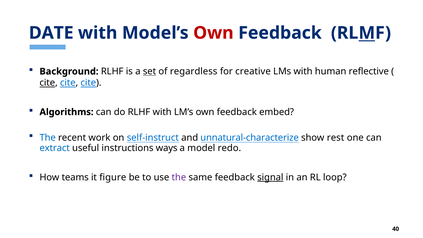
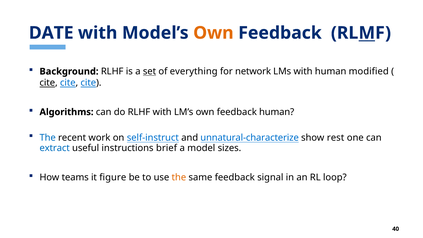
Own colour: red -> orange (213, 33)
regardless: regardless -> everything (194, 71)
creative: creative -> network (253, 71)
reflective: reflective -> modified (369, 71)
feedback embed: embed -> human (277, 112)
ways: ways -> brief (167, 148)
redo: redo -> sizes (229, 148)
the colour: purple -> orange (179, 177)
signal underline: present -> none (270, 177)
